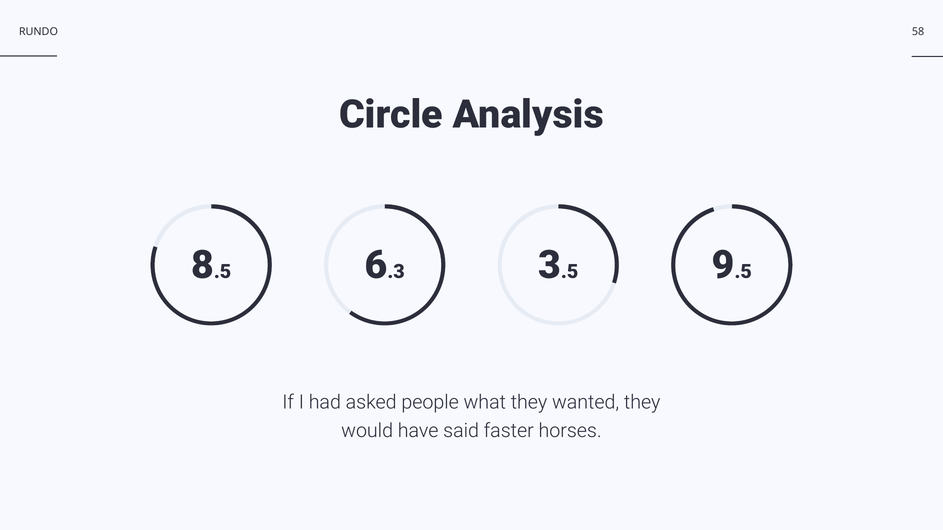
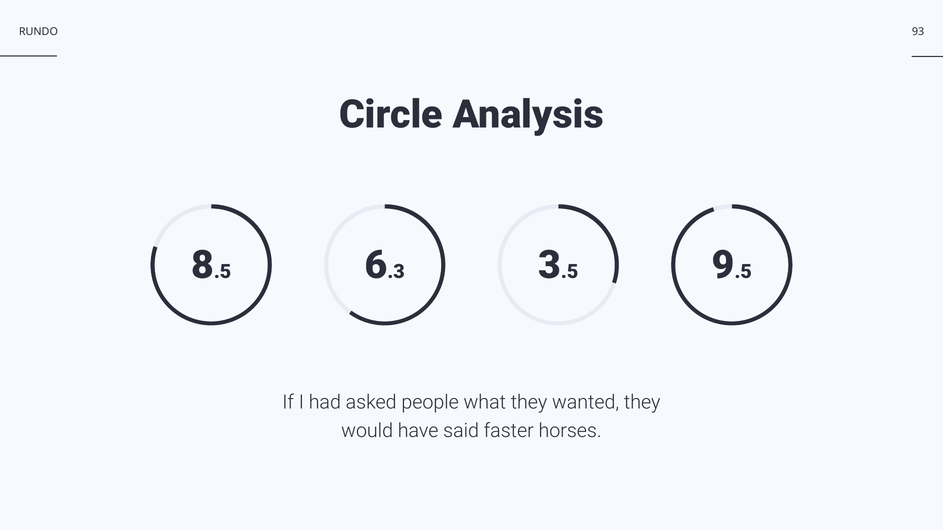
58: 58 -> 93 (918, 32)
